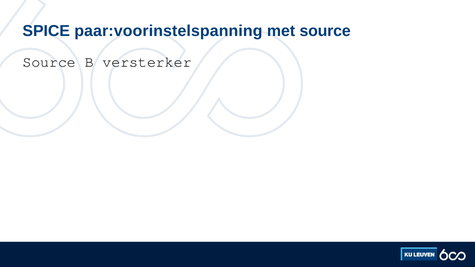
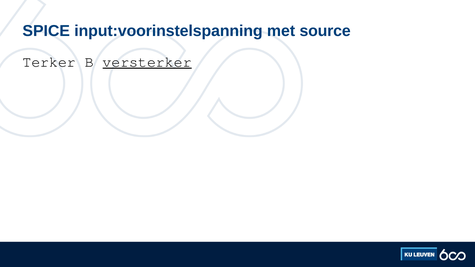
paar:voorinstelspanning: paar:voorinstelspanning -> input:voorinstelspanning (168, 31)
Source: Source -> Terker (49, 62)
versterker underline: none -> present (147, 62)
